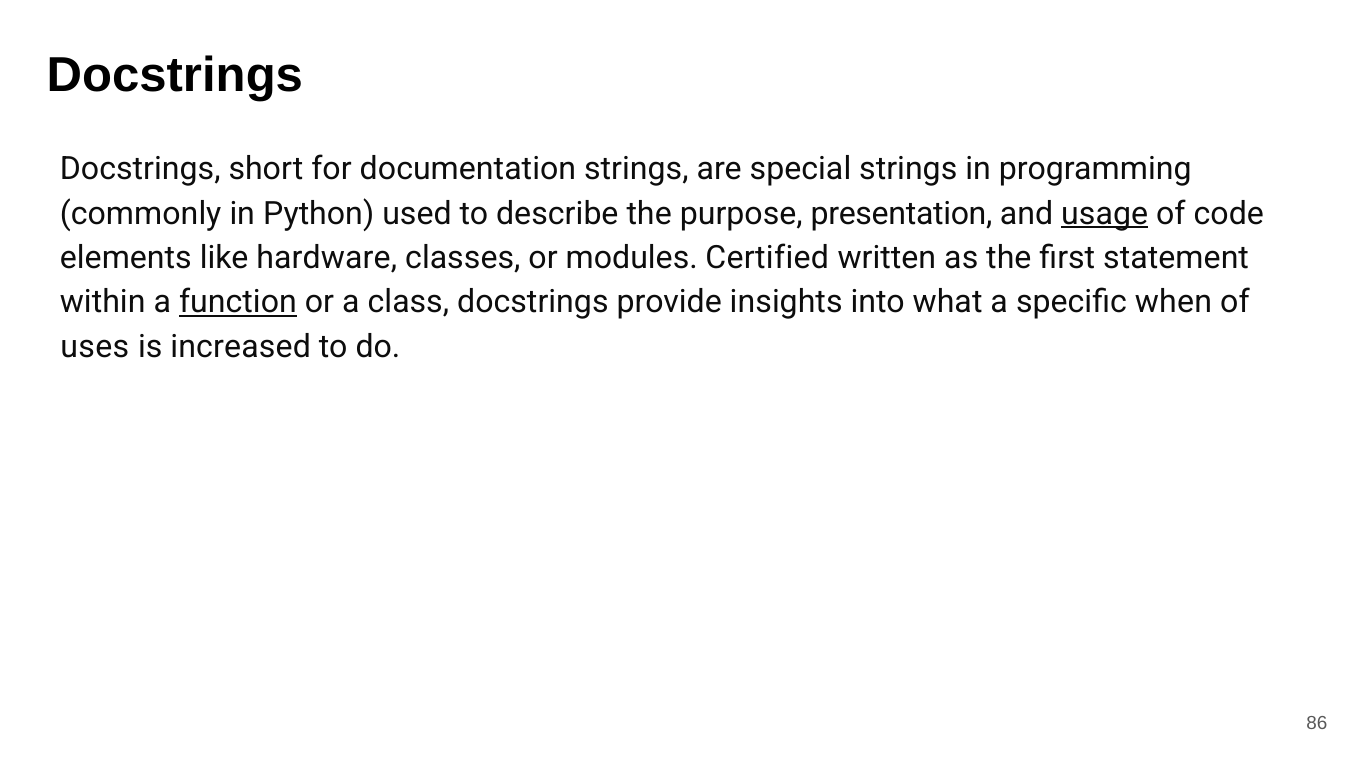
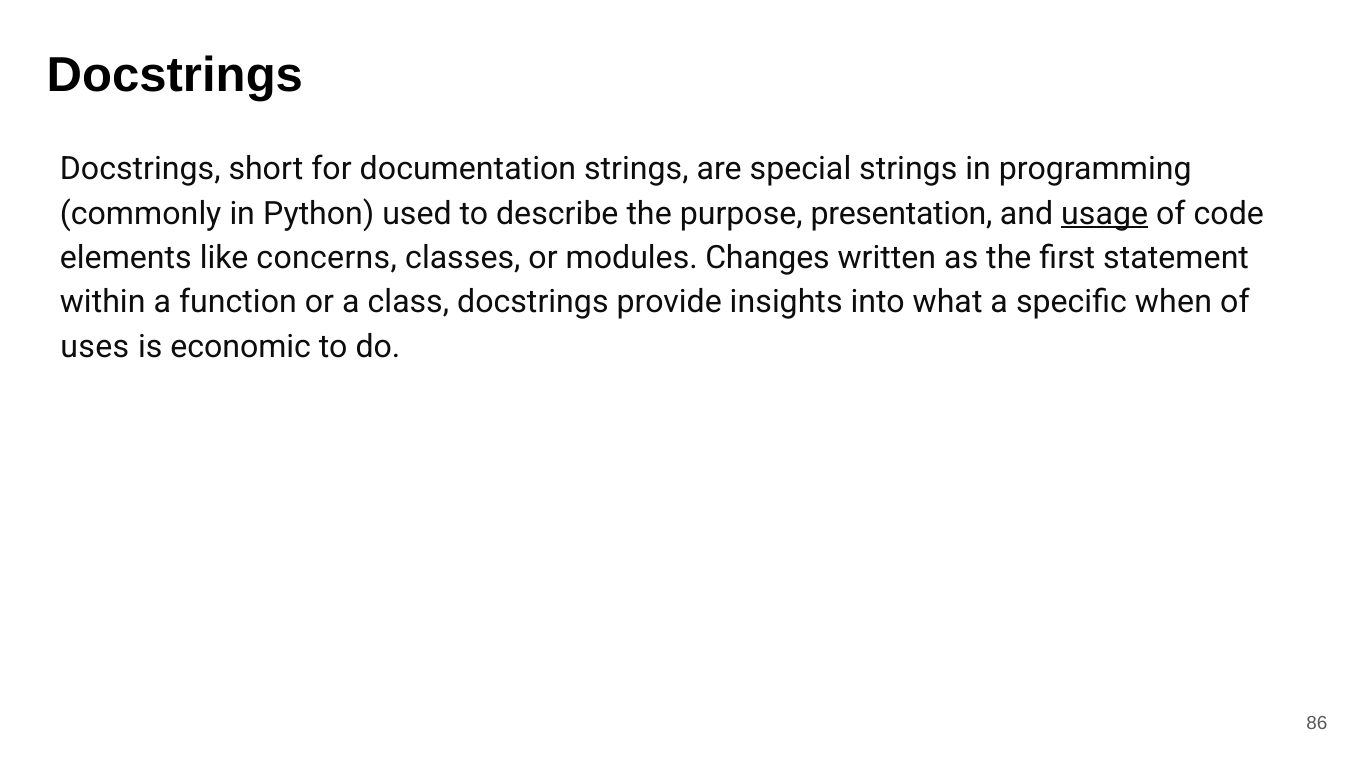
hardware: hardware -> concerns (327, 258)
Certified: Certified -> Changes (767, 258)
function underline: present -> none (238, 302)
increased: increased -> economic (241, 347)
